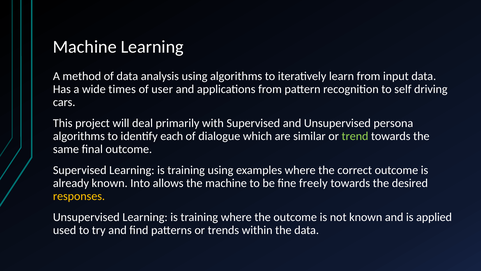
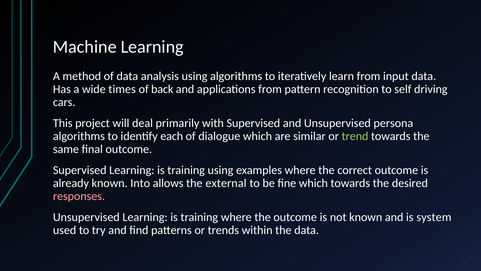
user: user -> back (162, 89)
the machine: machine -> external (226, 183)
fine freely: freely -> which (313, 183)
responses colour: yellow -> pink (79, 196)
applied: applied -> system (434, 217)
